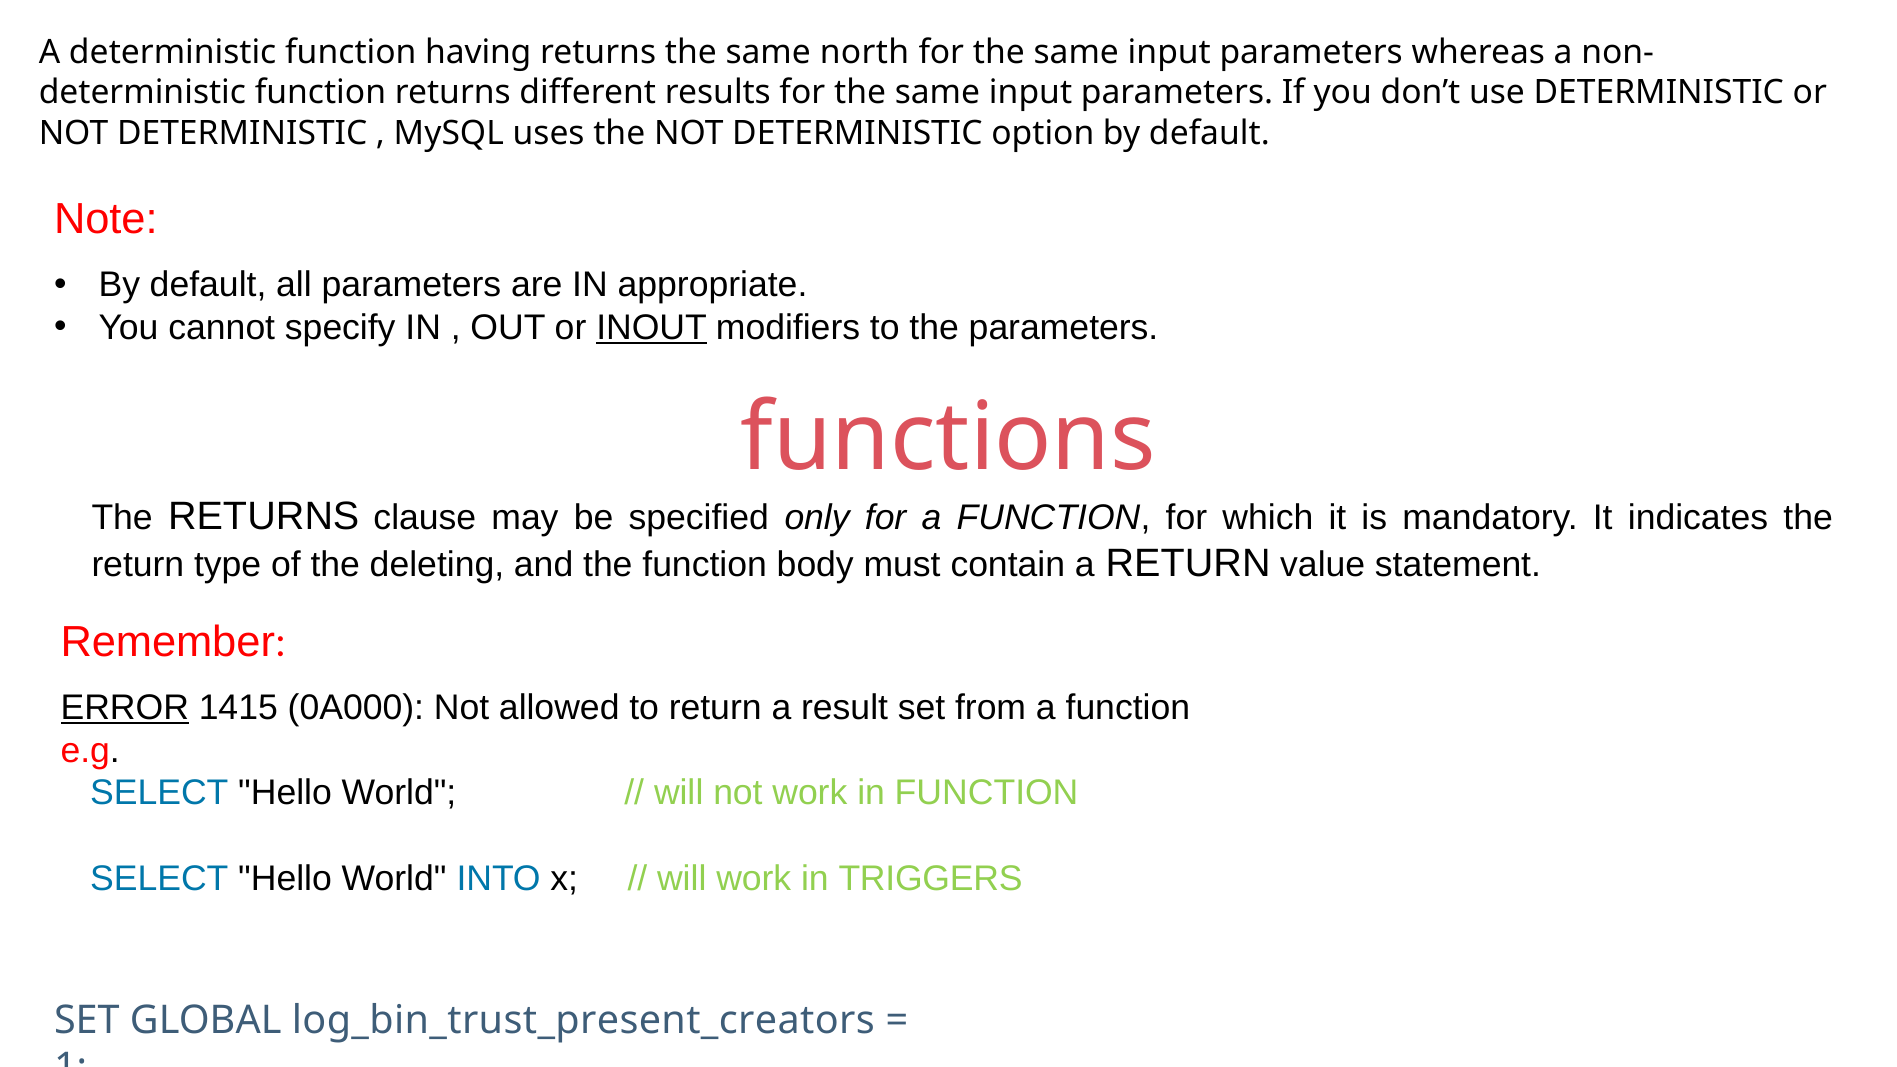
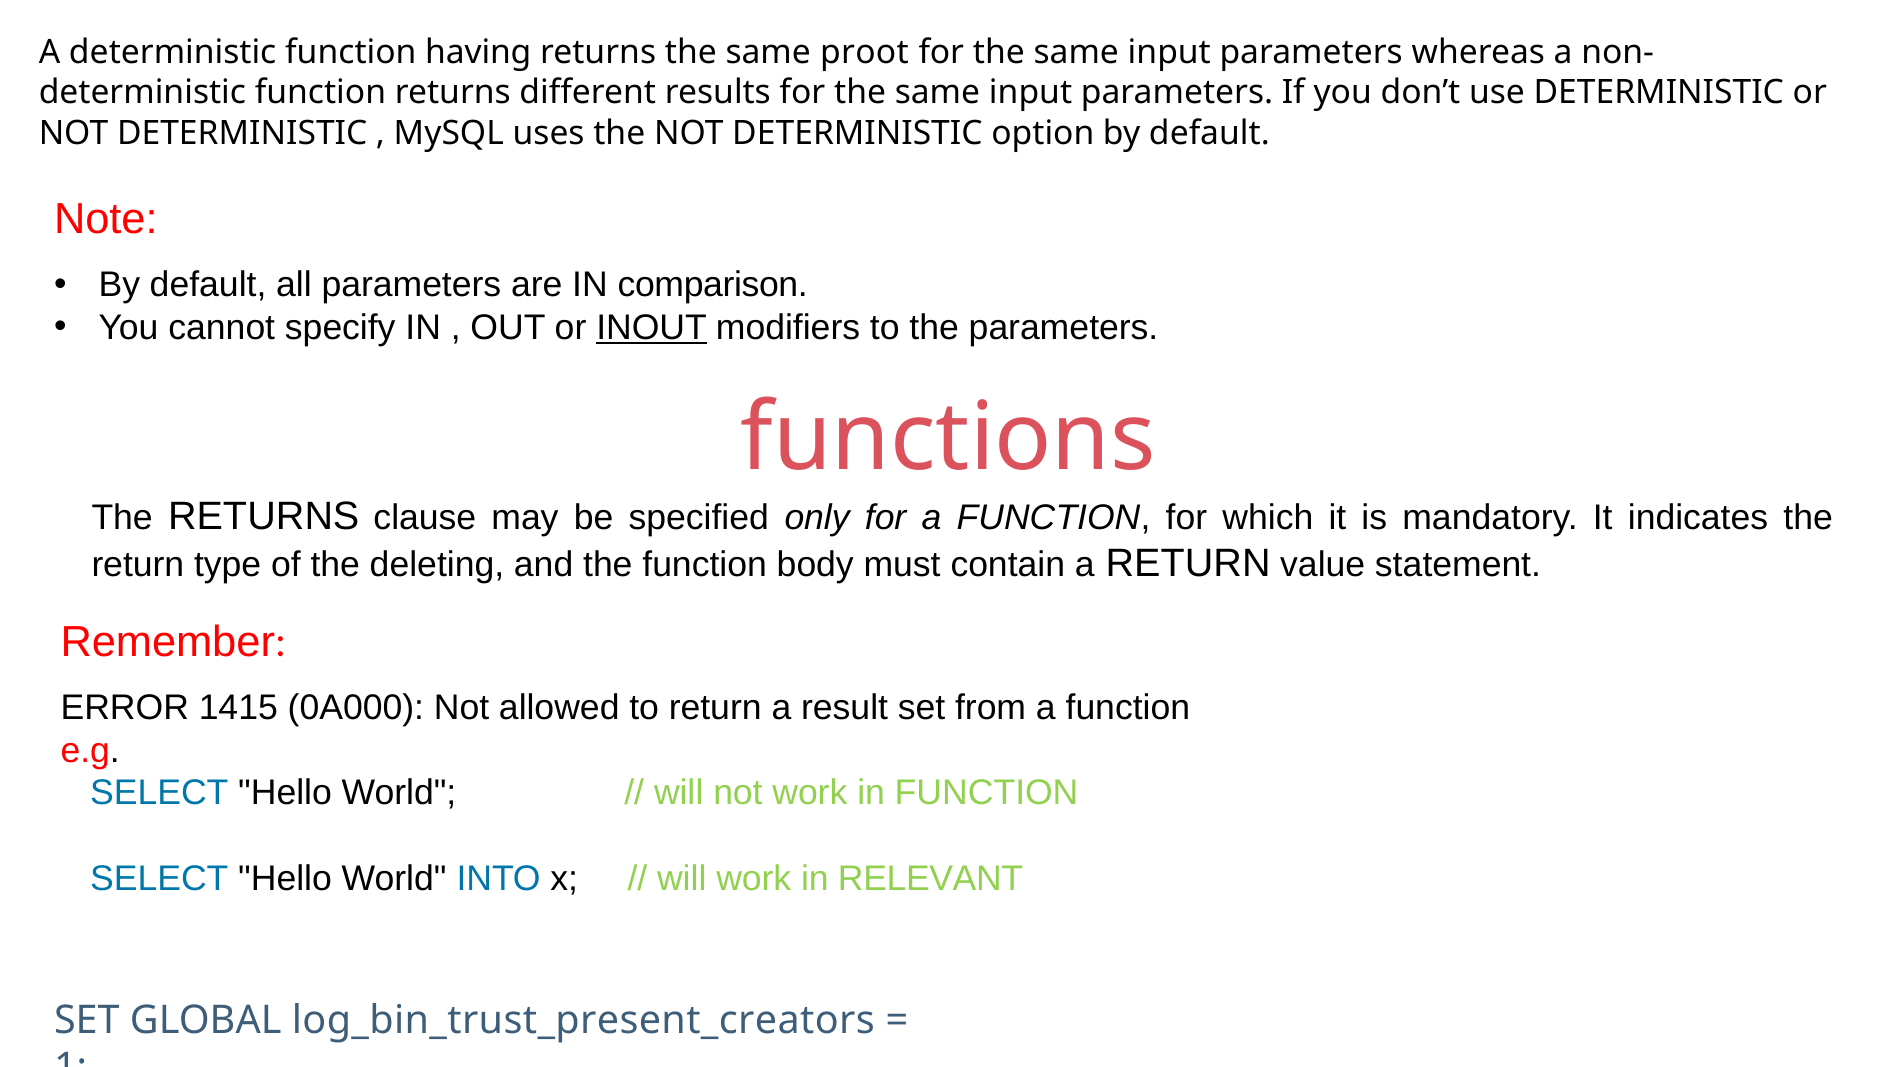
north: north -> proot (864, 52)
appropriate: appropriate -> comparison (713, 285)
ERROR underline: present -> none (125, 708)
TRIGGERS: TRIGGERS -> RELEVANT (931, 879)
